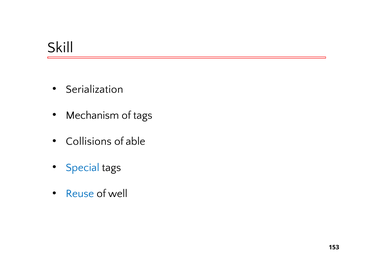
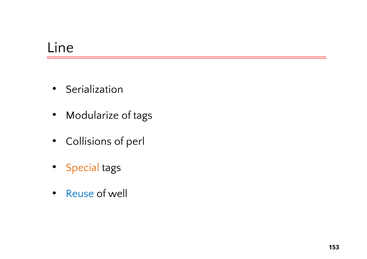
Skill: Skill -> Line (60, 48)
Mechanism: Mechanism -> Modularize (92, 115)
able: able -> perl (135, 142)
Special colour: blue -> orange (83, 168)
